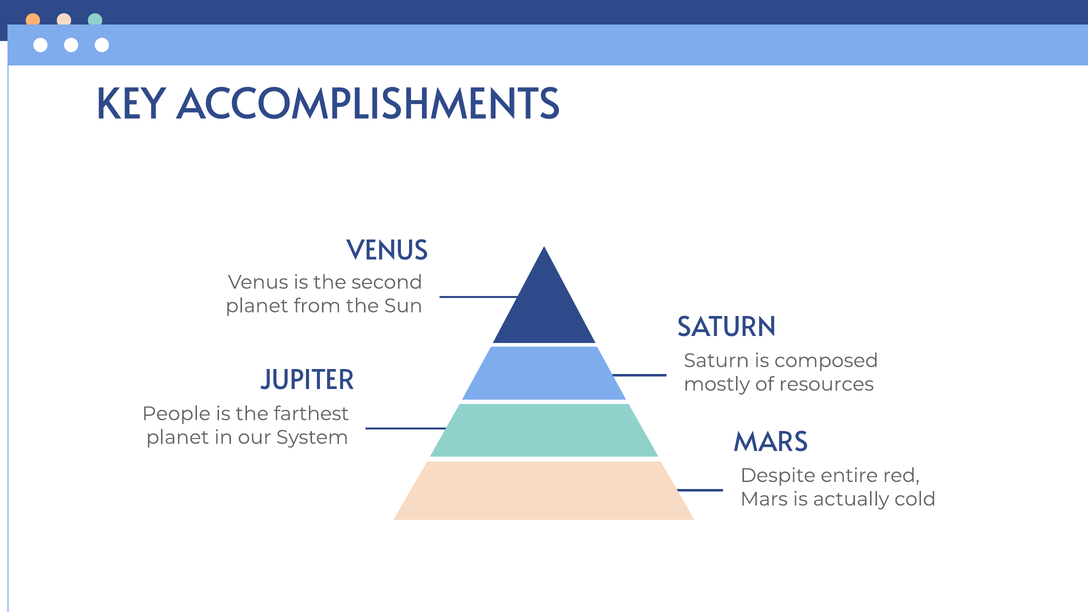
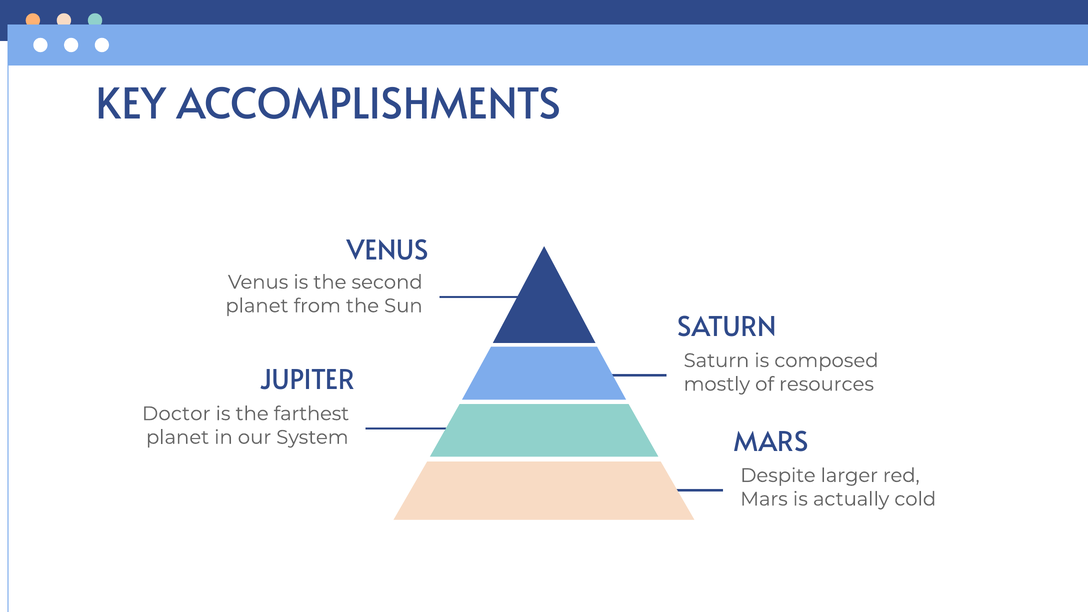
People: People -> Doctor (176, 414)
entire: entire -> larger (849, 475)
